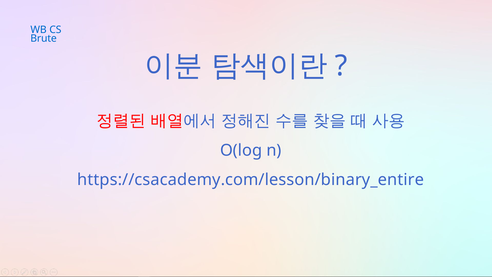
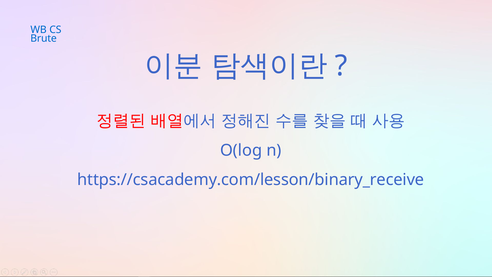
https://csacademy.com/lesson/binary_entire: https://csacademy.com/lesson/binary_entire -> https://csacademy.com/lesson/binary_receive (251, 180)
